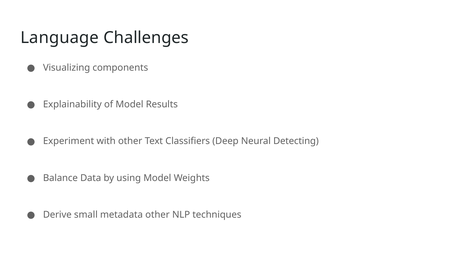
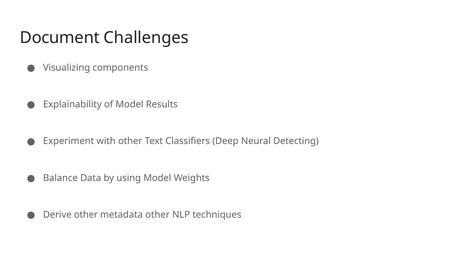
Language: Language -> Document (60, 38)
Derive small: small -> other (86, 215)
